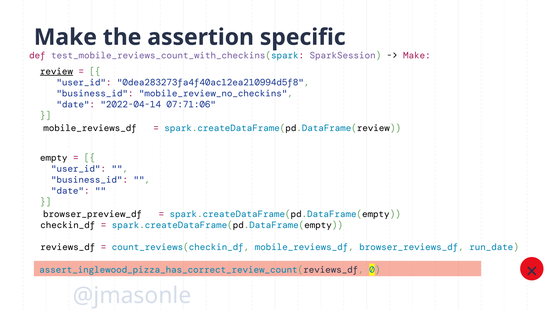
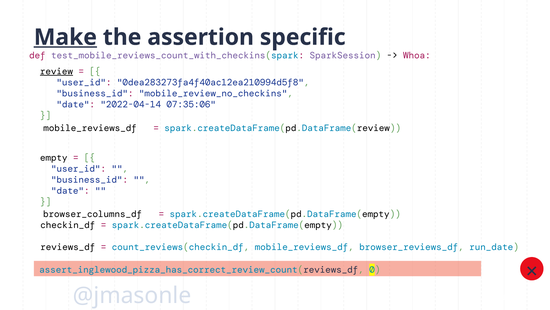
Make underline: none -> present (65, 37)
Make: Make -> Whoa (417, 55)
07:71:06: 07:71:06 -> 07:35:06 (191, 104)
browser_preview_df: browser_preview_df -> browser_columns_df (93, 214)
